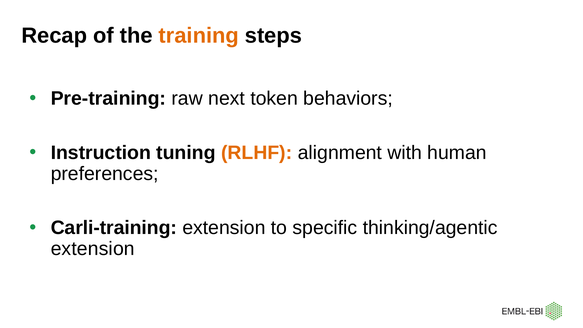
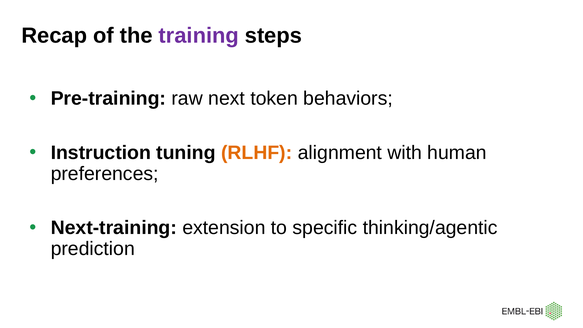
training colour: orange -> purple (199, 36)
Carli-training: Carli-training -> Next-training (114, 228)
extension: extension -> prediction (93, 249)
